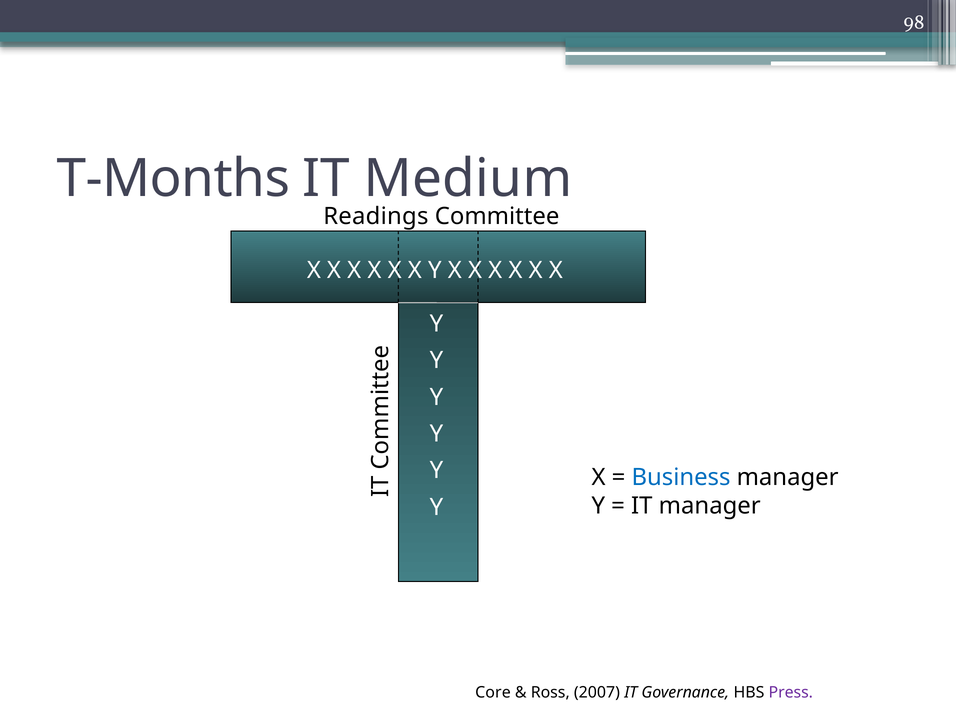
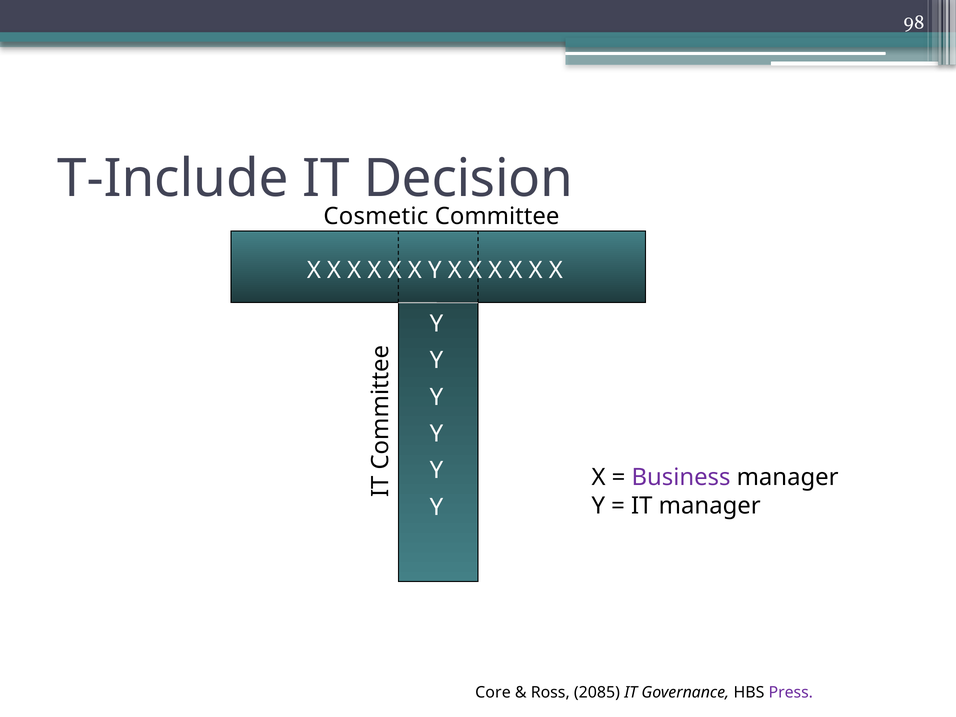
T-Months: T-Months -> T-Include (173, 179)
Medium: Medium -> Decision (468, 179)
Readings: Readings -> Cosmetic (376, 216)
Business colour: blue -> purple (681, 477)
2007: 2007 -> 2085 (597, 693)
